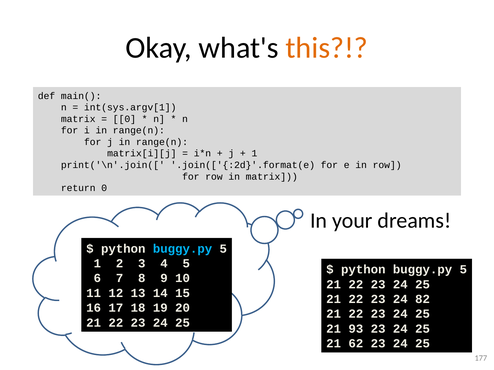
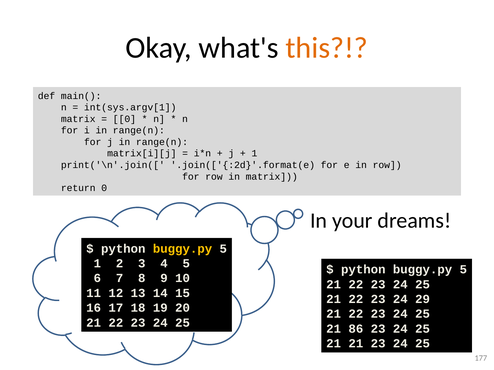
buggy.py colour: light blue -> yellow (183, 249)
82: 82 -> 29 (423, 299)
93: 93 -> 86 (356, 329)
21 62: 62 -> 21 (356, 344)
